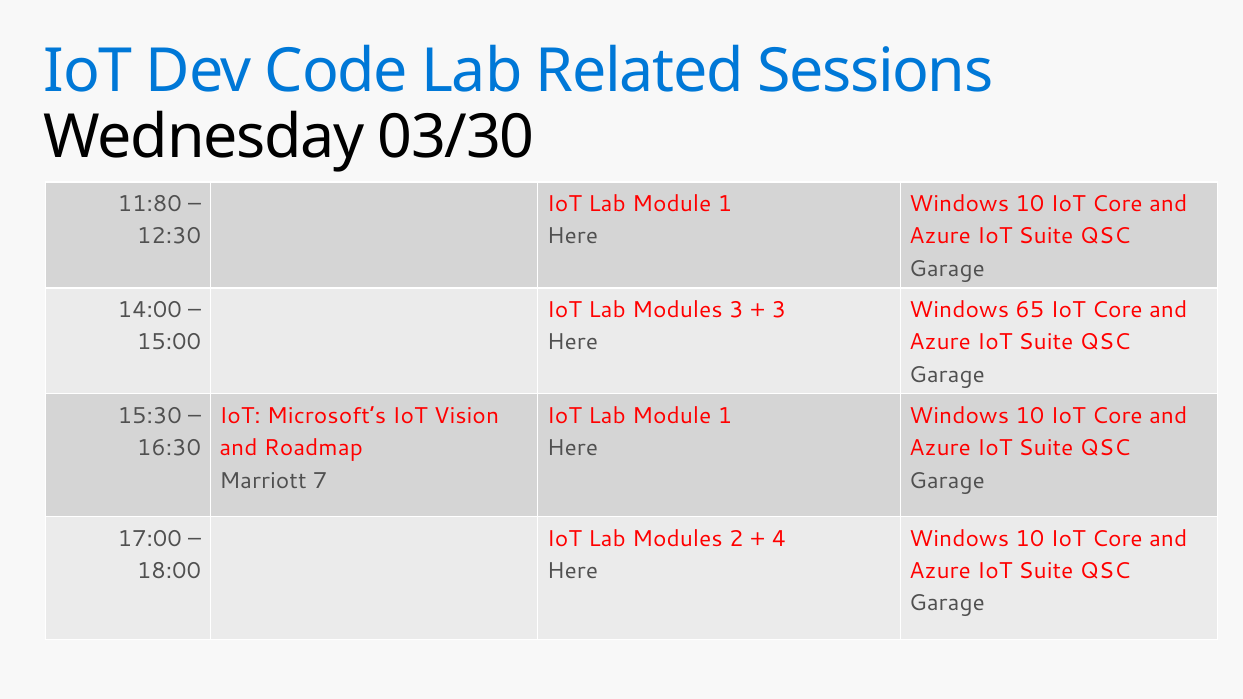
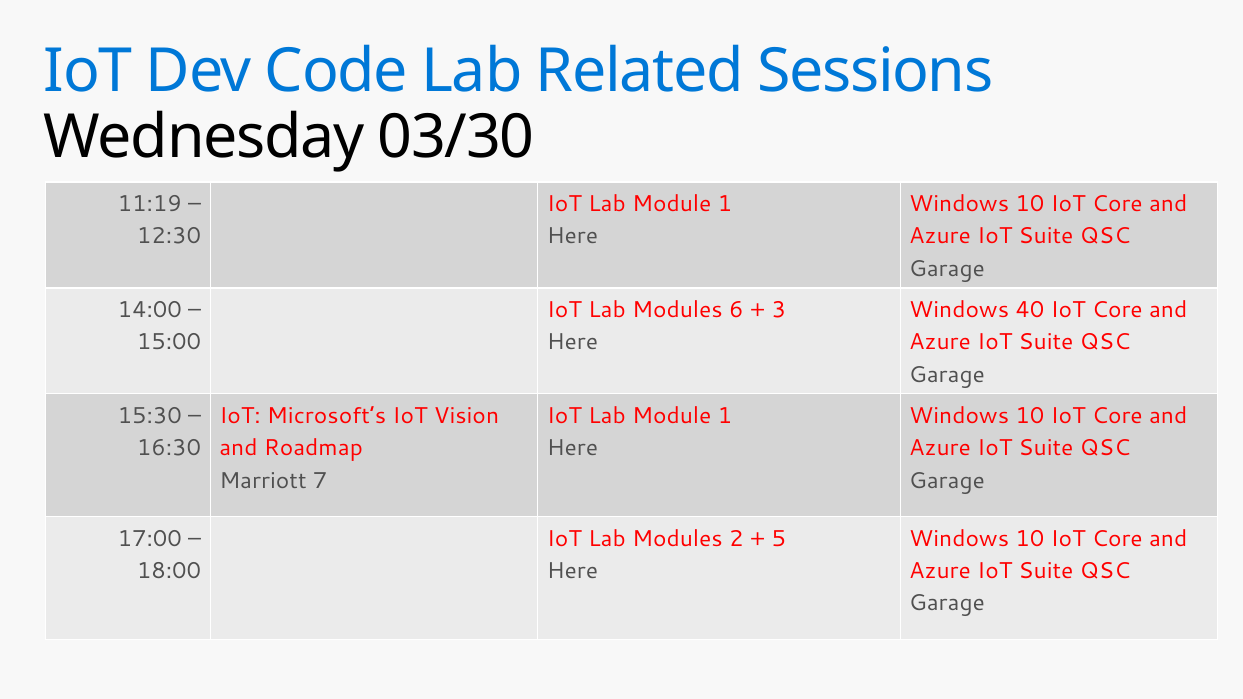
11:80: 11:80 -> 11:19 (150, 204)
Modules 3: 3 -> 6 (736, 310)
65: 65 -> 40 (1030, 310)
4: 4 -> 5 (779, 539)
